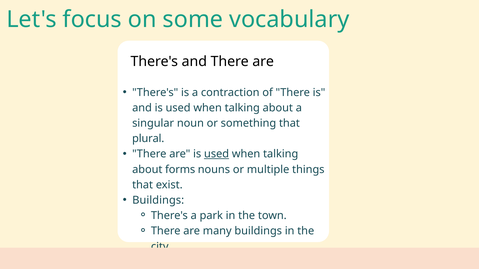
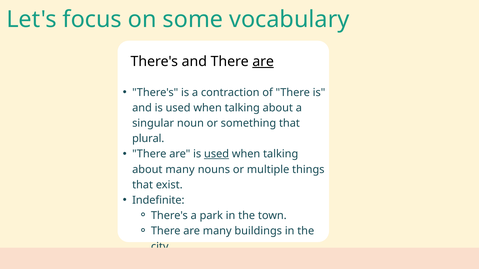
are underline: none -> present (263, 62)
about forms: forms -> many (180, 170)
Buildings: Buildings -> Indefinite (158, 201)
